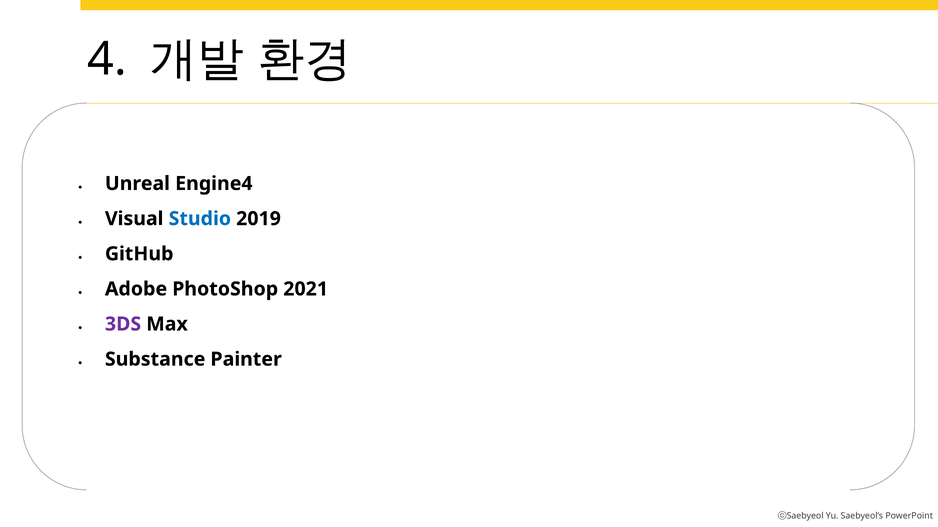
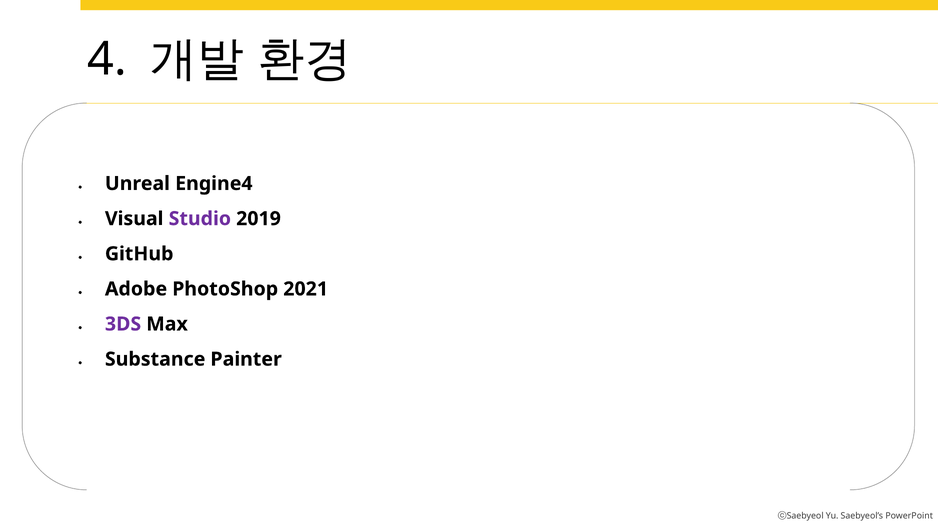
Studio colour: blue -> purple (200, 219)
